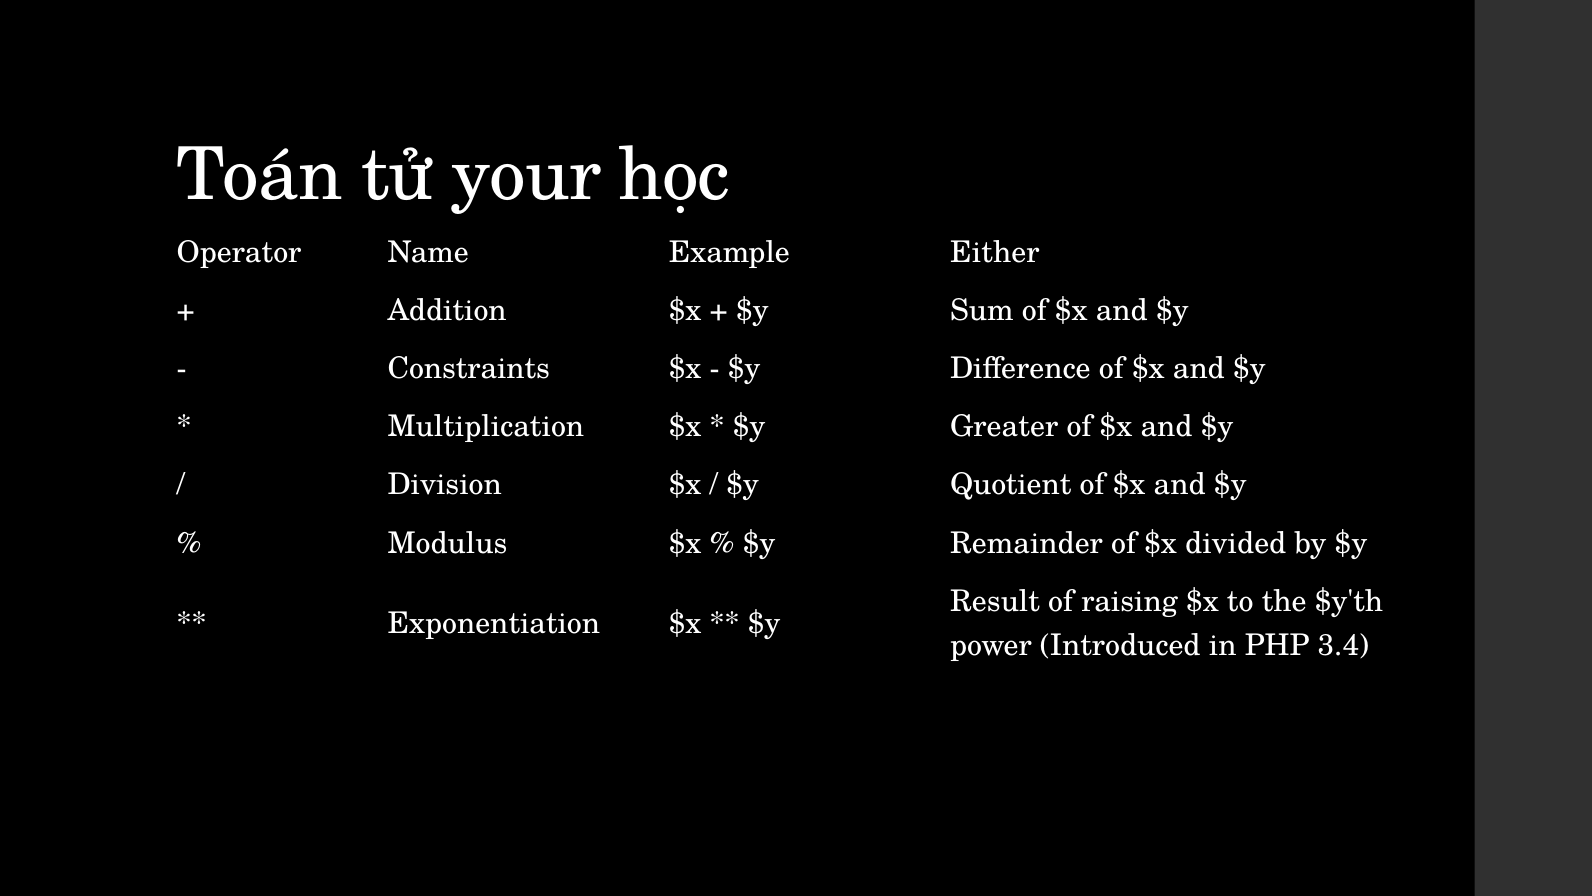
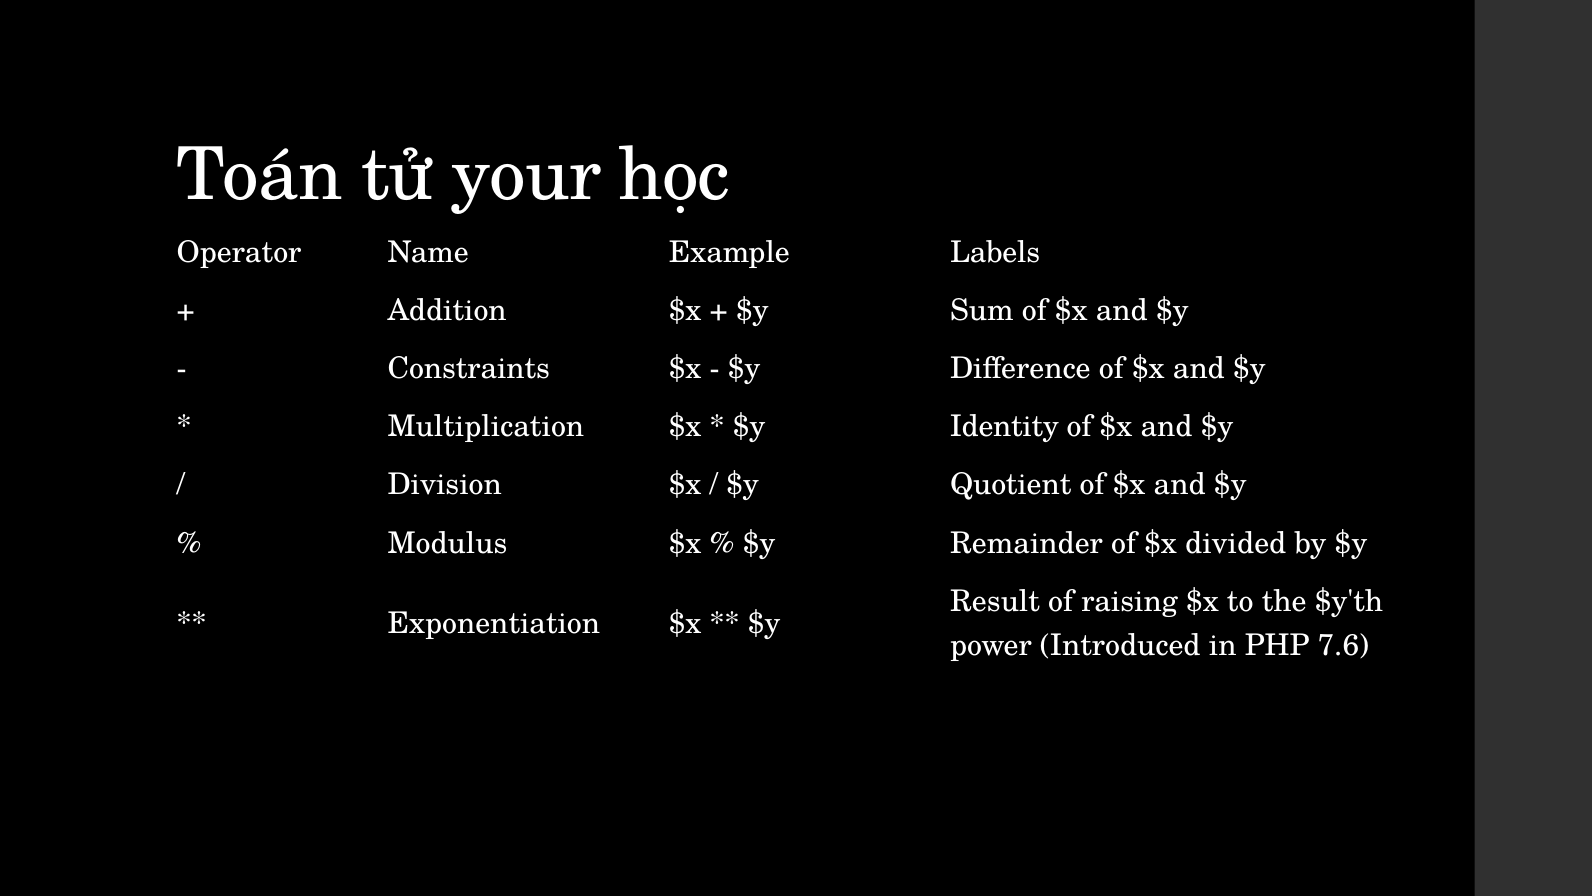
Either: Either -> Labels (995, 252)
Greater: Greater -> Identity (1004, 427)
3.4: 3.4 -> 7.6 (1343, 645)
